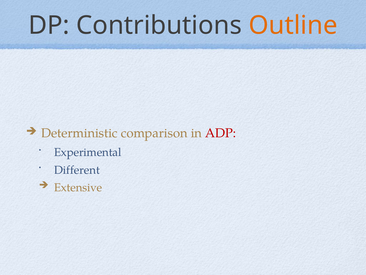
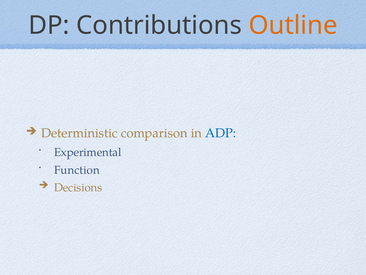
ADP colour: red -> blue (221, 133)
Different: Different -> Function (77, 170)
Extensive: Extensive -> Decisions (78, 187)
